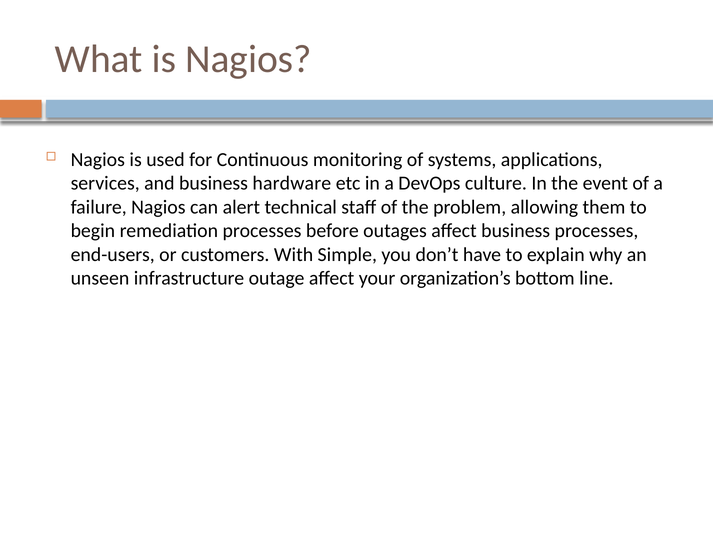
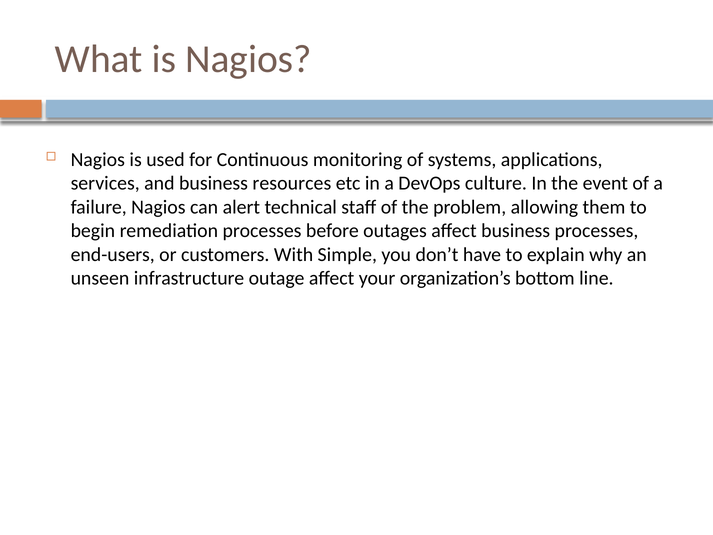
hardware: hardware -> resources (292, 183)
